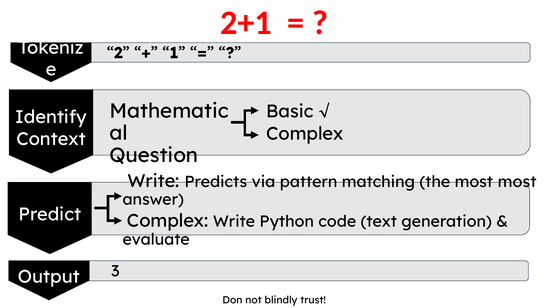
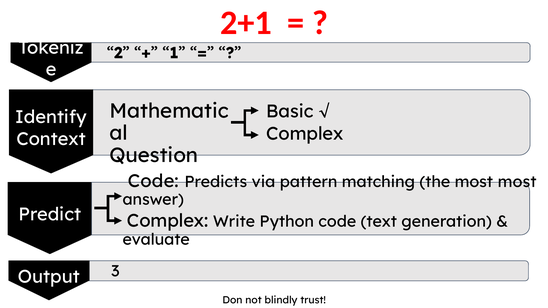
Write: Write -> Code (153, 181)
